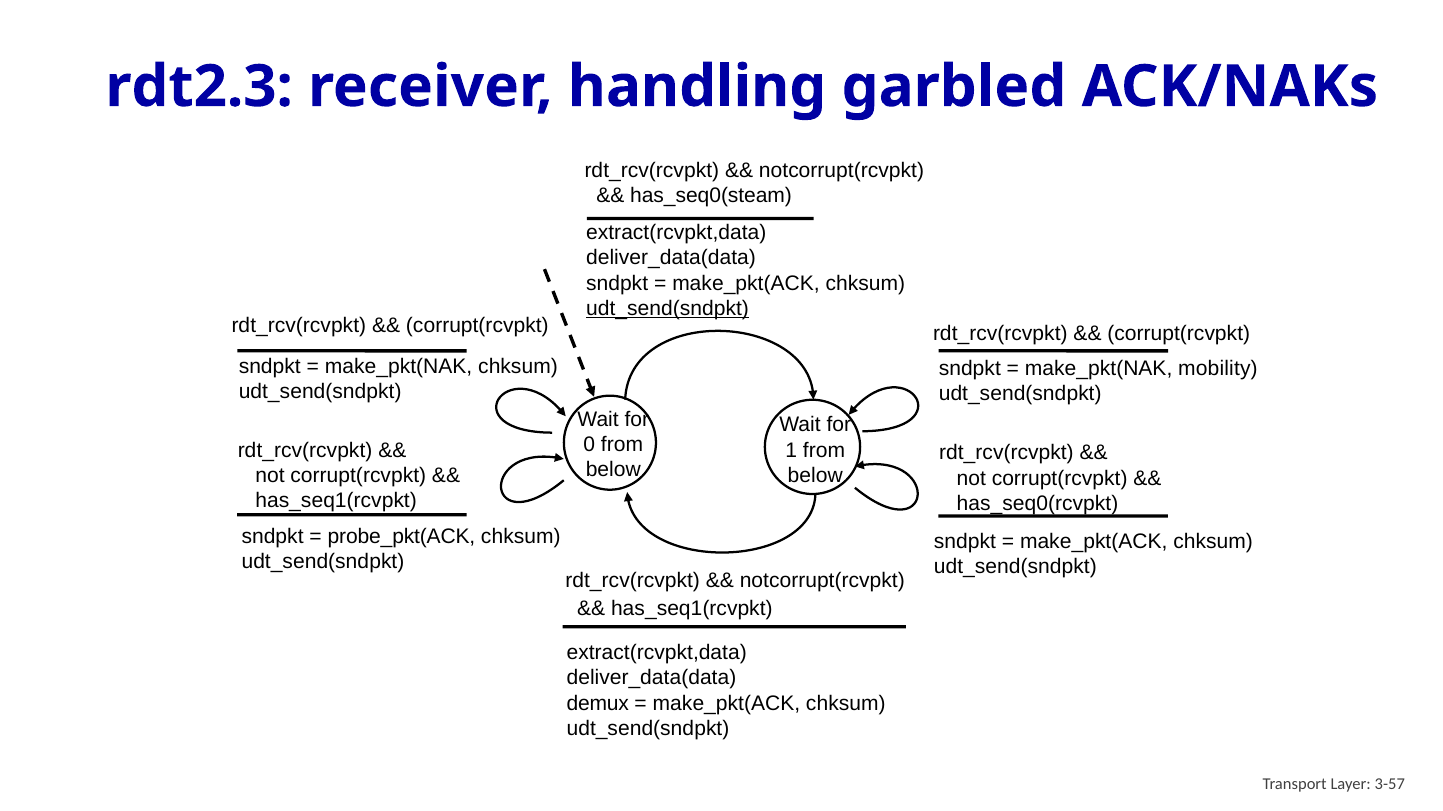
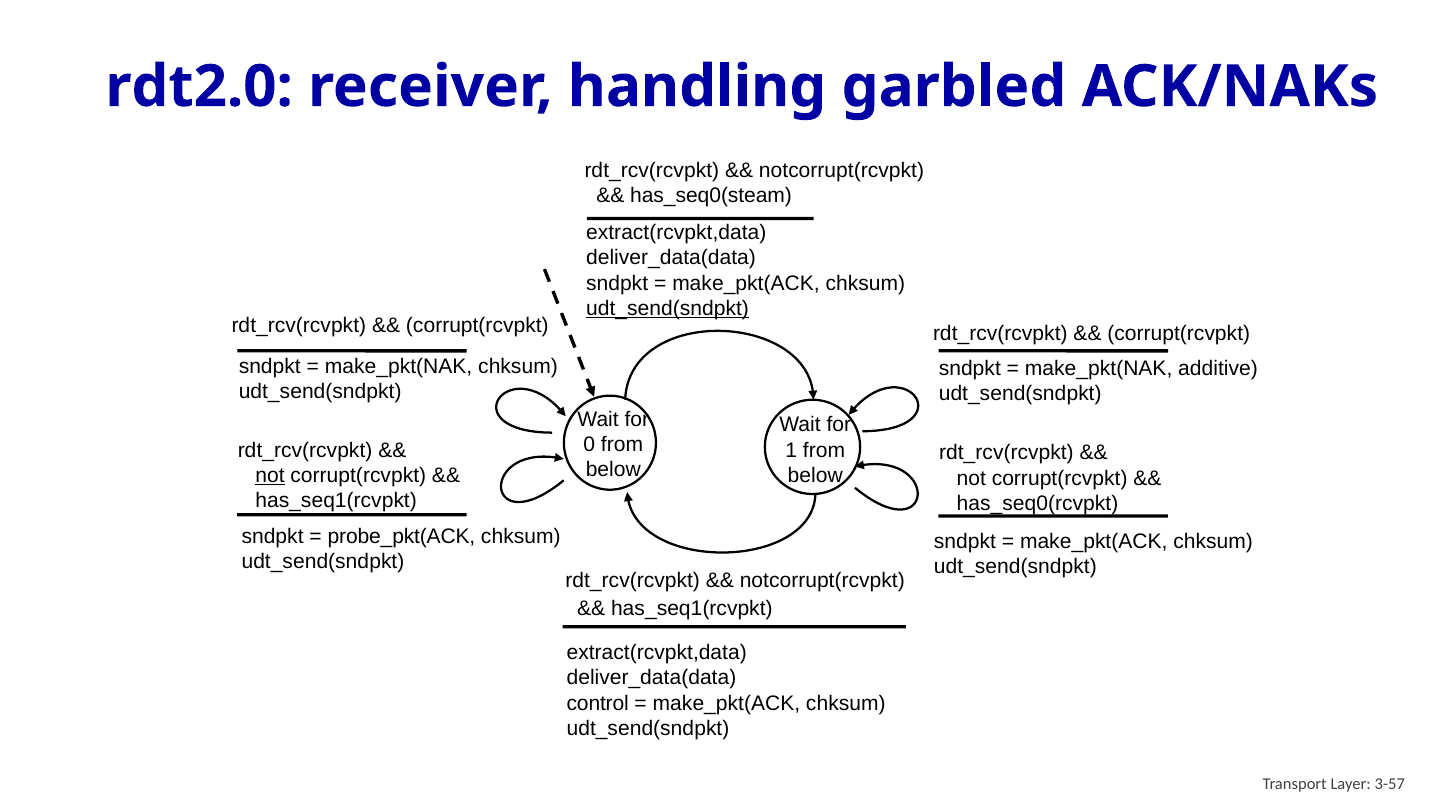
rdt2.3: rdt2.3 -> rdt2.0 (199, 87)
mobility: mobility -> additive (1218, 369)
not underline: none -> present (270, 476)
demux: demux -> control (598, 704)
